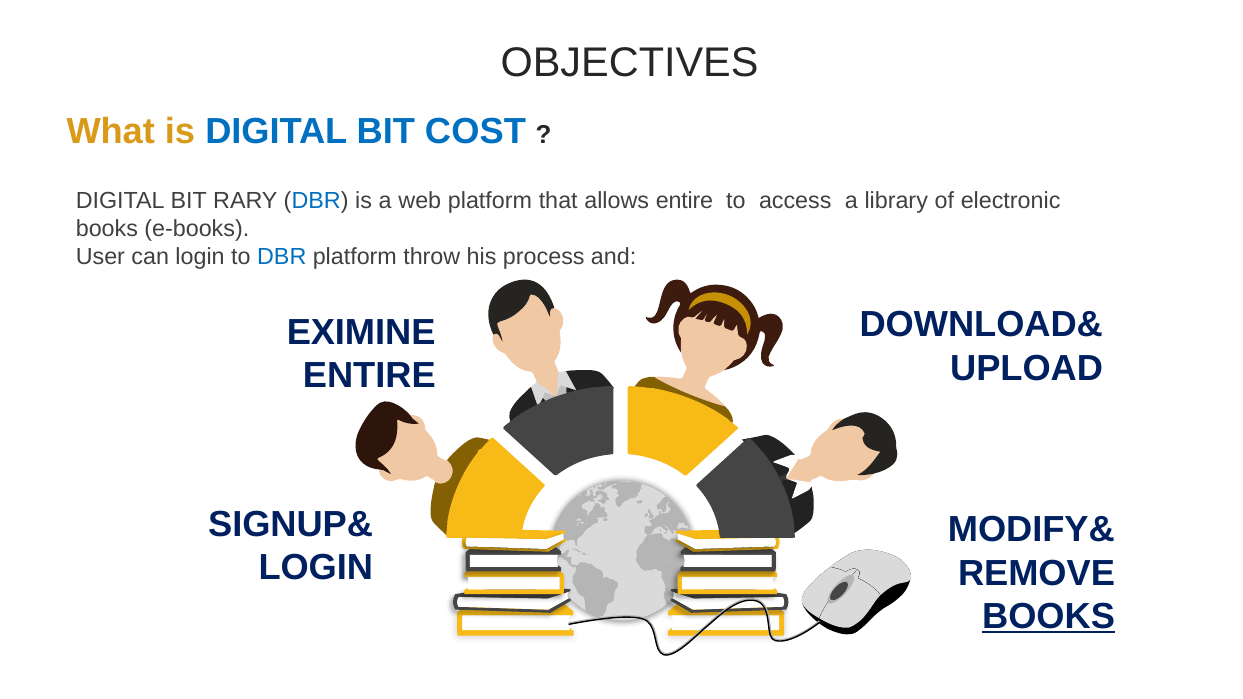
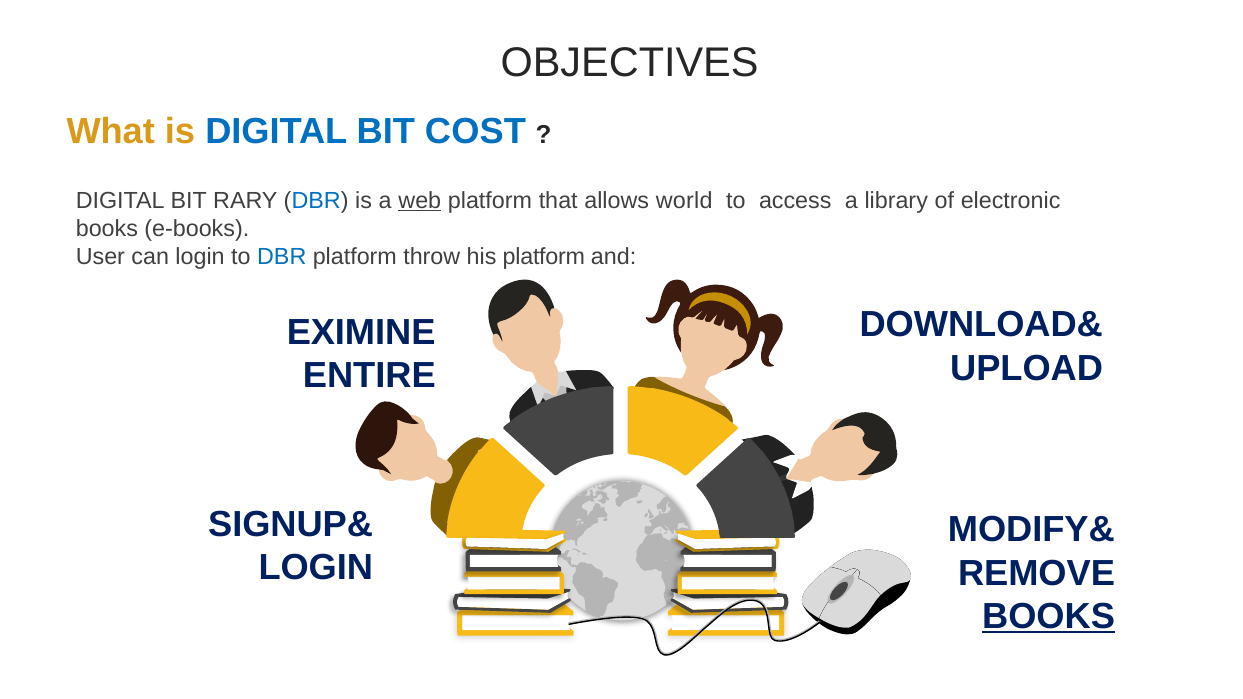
web underline: none -> present (420, 201)
allows entire: entire -> world (684, 201)
his process: process -> platform (544, 256)
